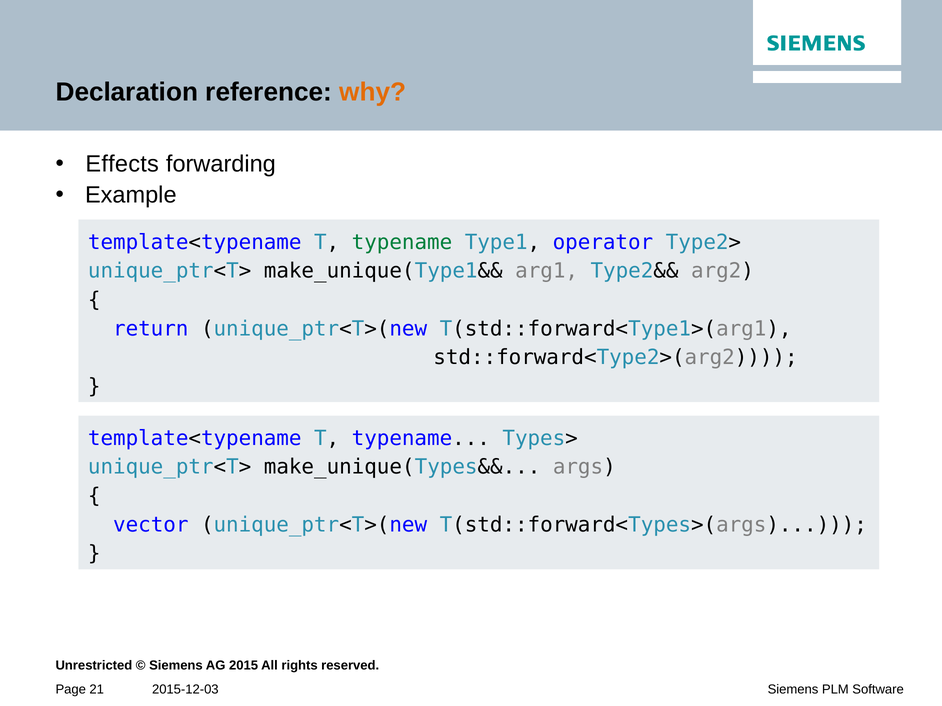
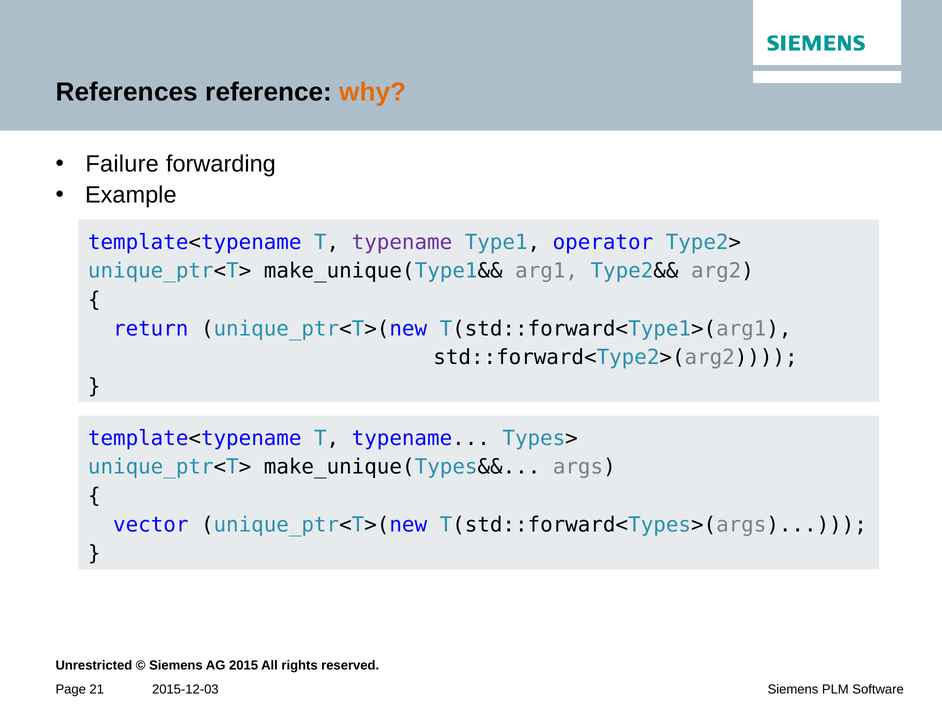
Declaration: Declaration -> References (127, 92)
Effects: Effects -> Failure (122, 164)
typename colour: green -> purple (402, 242)
